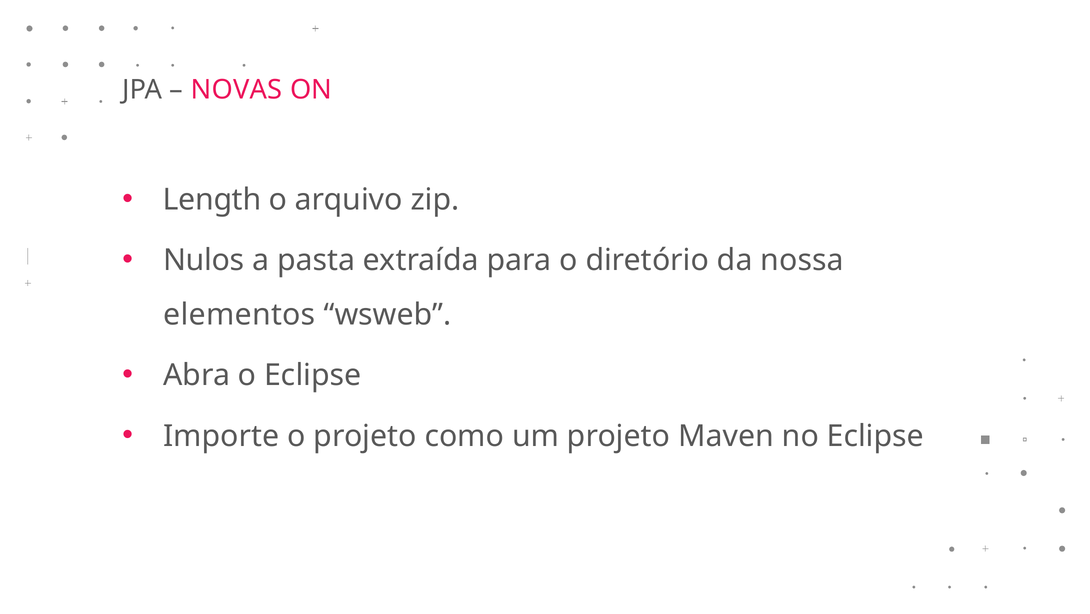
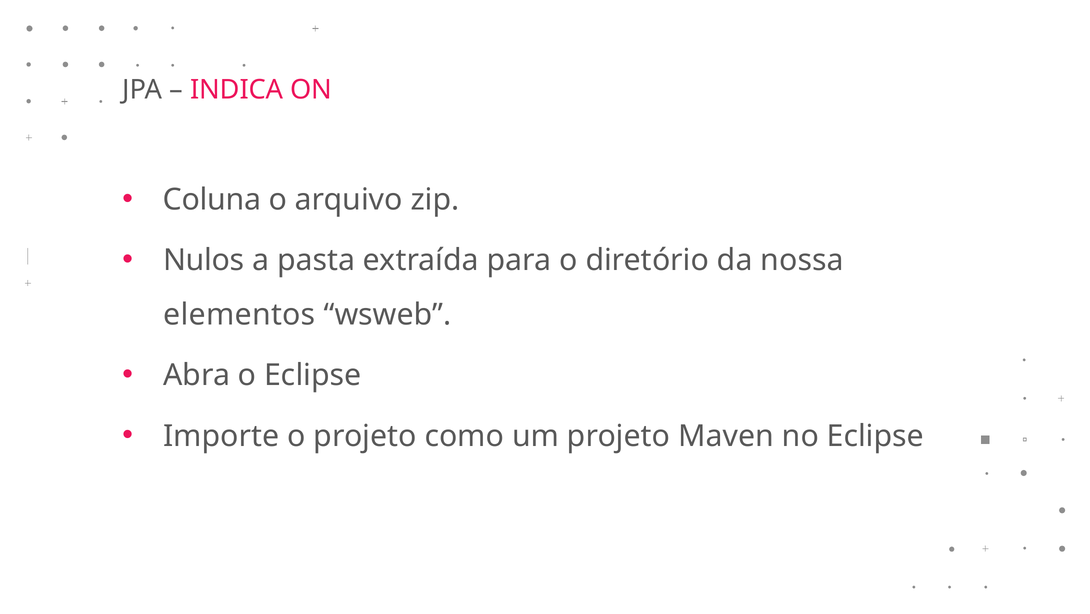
NOVAS: NOVAS -> INDICA (237, 90)
Length: Length -> Coluna (212, 200)
